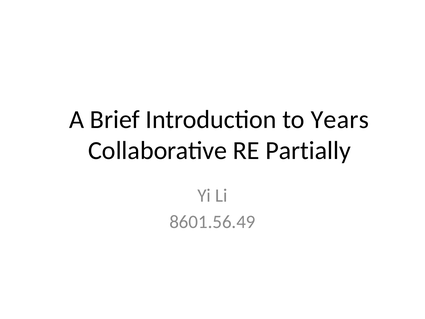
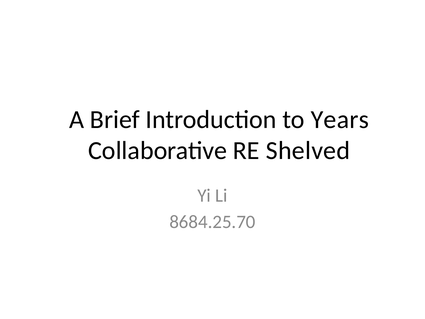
Partially: Partially -> Shelved (308, 151)
8601.56.49: 8601.56.49 -> 8684.25.70 (212, 222)
